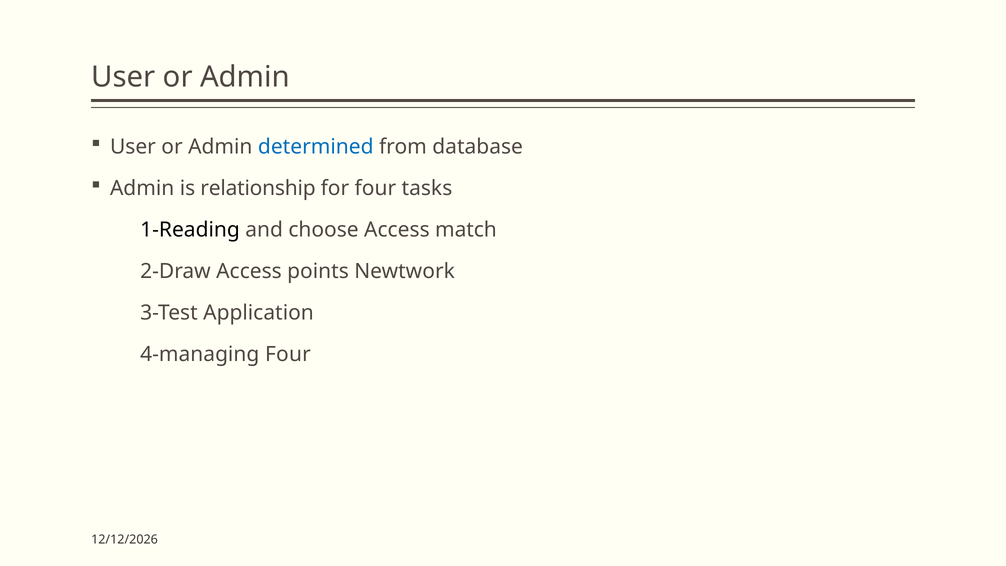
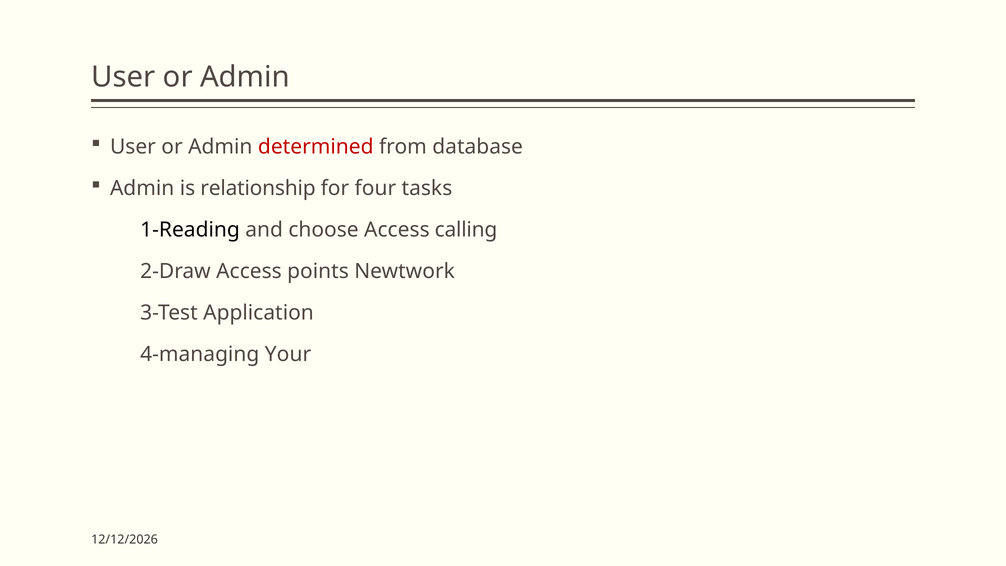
determined colour: blue -> red (316, 147)
match: match -> calling (466, 230)
4-managing Four: Four -> Your (288, 354)
